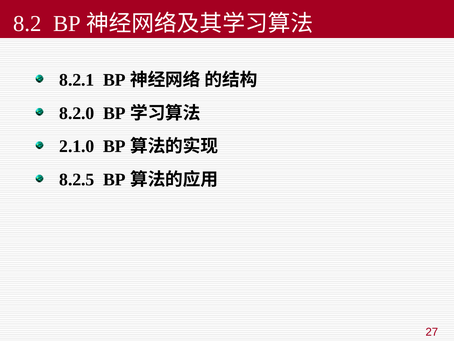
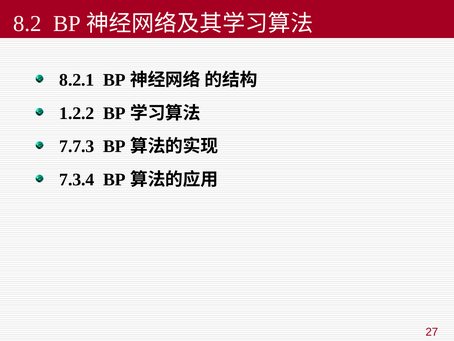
8.2.0: 8.2.0 -> 1.2.2 (77, 113)
2.1.0: 2.1.0 -> 7.7.3 (77, 146)
8.2.5: 8.2.5 -> 7.3.4 (77, 179)
